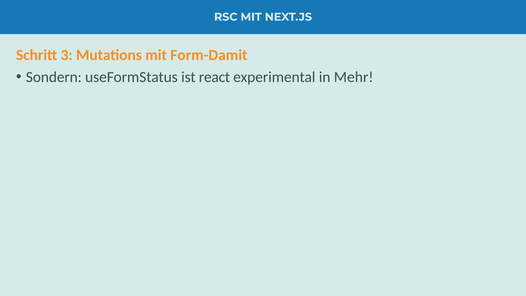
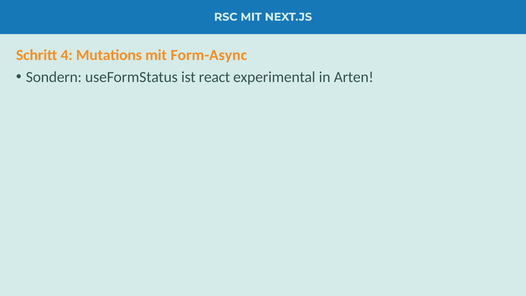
3: 3 -> 4 (67, 55)
Form-Damit: Form-Damit -> Form-Async (209, 55)
Mehr: Mehr -> Arten (354, 77)
